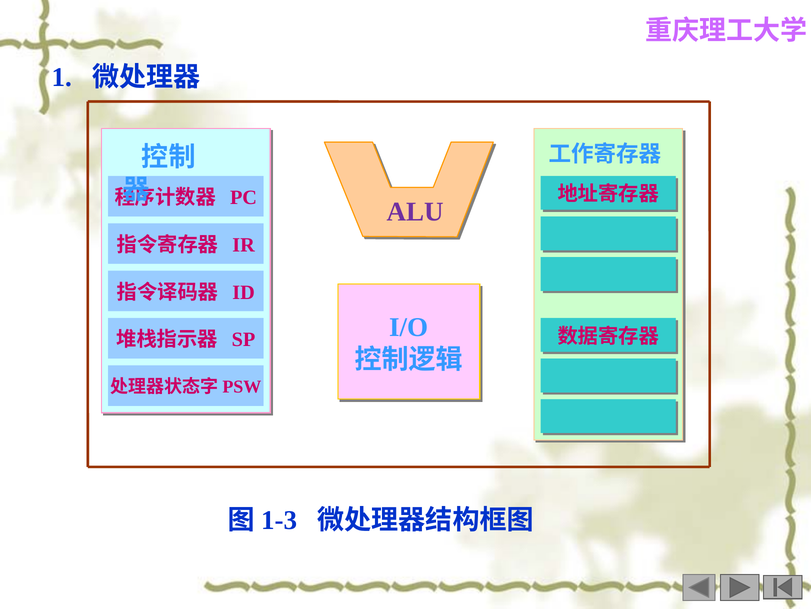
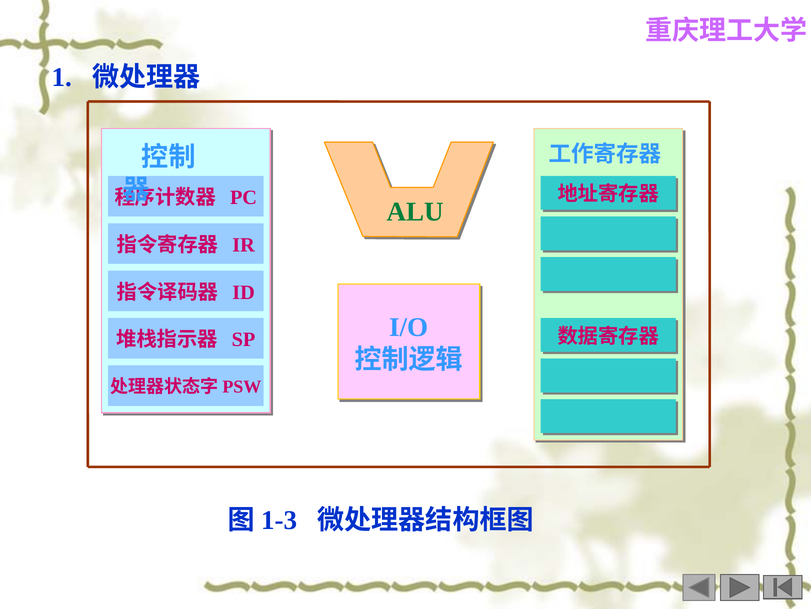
ALU colour: purple -> green (415, 211)
